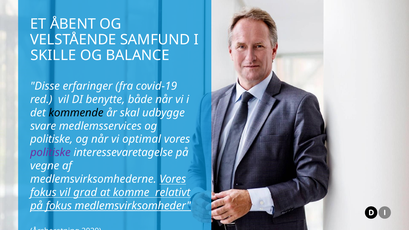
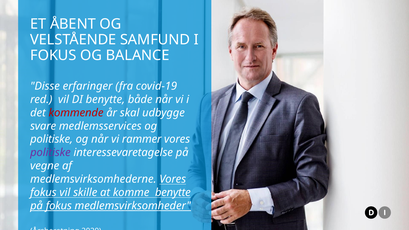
SKILLE: SKILLE -> FOKUS (53, 55)
kommende colour: black -> red (76, 113)
optimal: optimal -> rammer (142, 139)
grad: grad -> skille (85, 193)
komme relativt: relativt -> benytte (173, 193)
